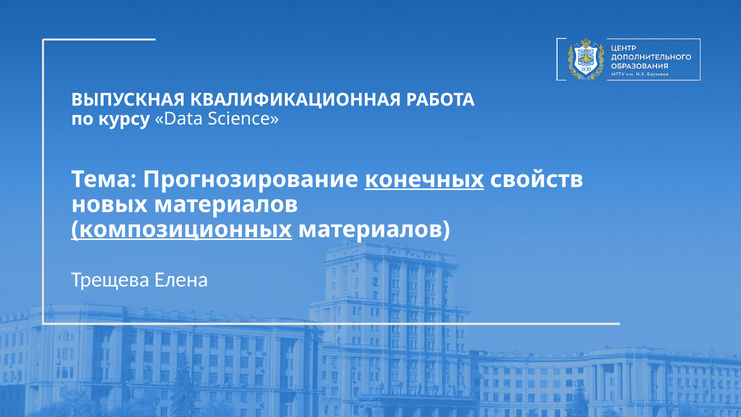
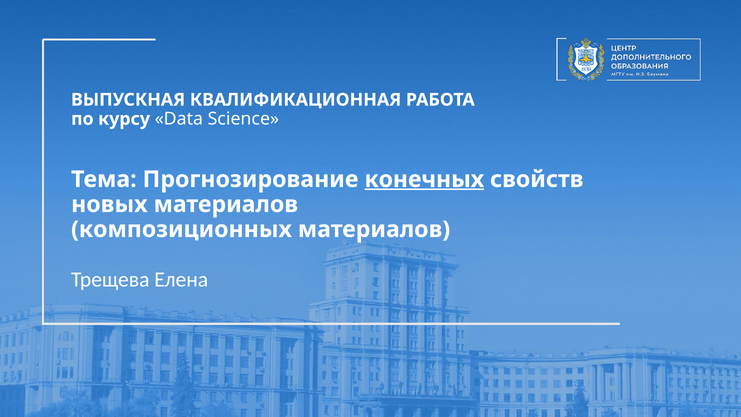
композиционных underline: present -> none (181, 229)
